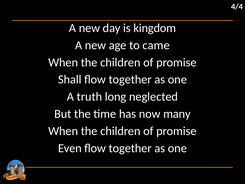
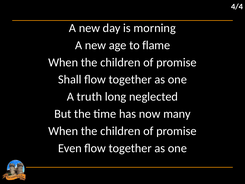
kingdom: kingdom -> morning (155, 28)
came: came -> flame (156, 45)
